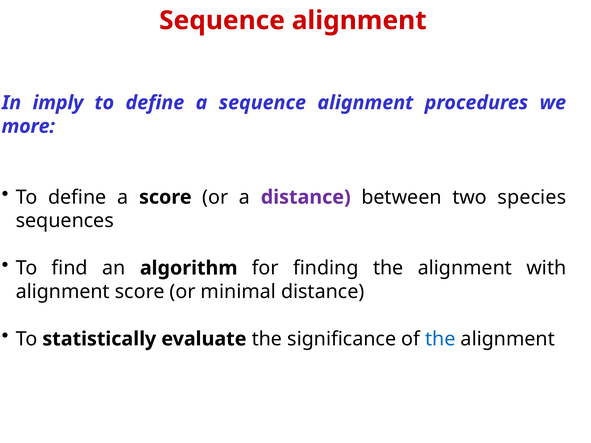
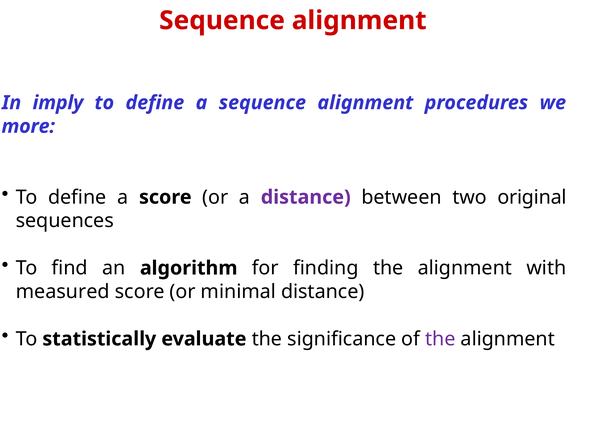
species: species -> original (532, 197)
alignment: alignment -> measured (63, 292)
the colour: blue -> purple (440, 339)
